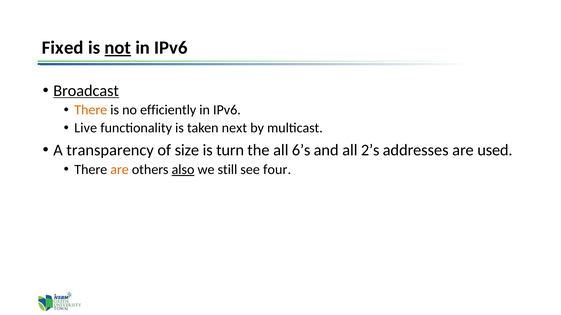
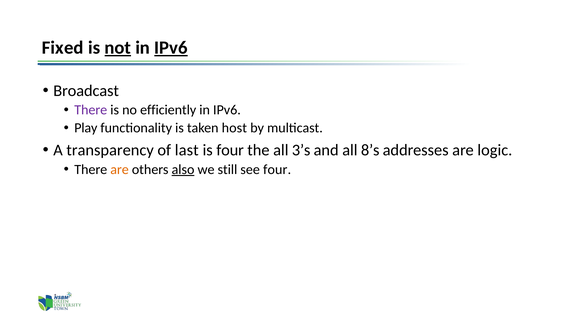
IPv6 underline: none -> present (171, 48)
Broadcast underline: present -> none (86, 91)
There colour: orange -> purple (91, 110)
Live: Live -> Play (86, 128)
next: next -> host (234, 128)
size: size -> last (187, 150)
is turn: turn -> four (230, 150)
6’s: 6’s -> 3’s (301, 150)
2’s: 2’s -> 8’s (370, 150)
used: used -> logic (495, 150)
